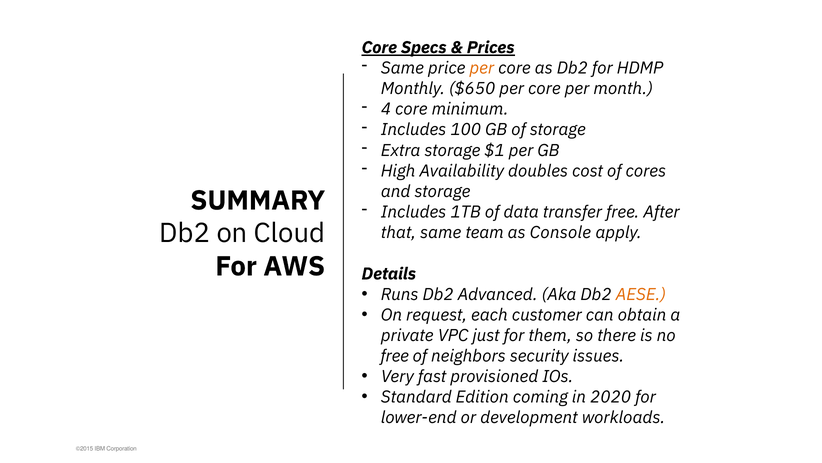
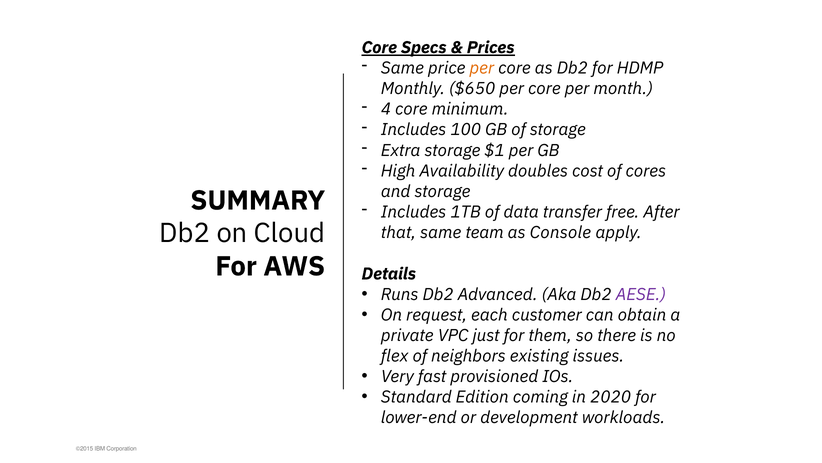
AESE colour: orange -> purple (641, 294)
free: free -> flex (395, 356)
security: security -> existing (539, 356)
